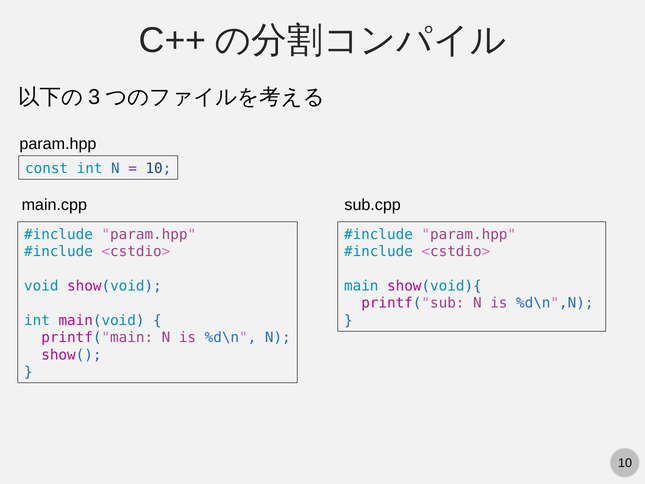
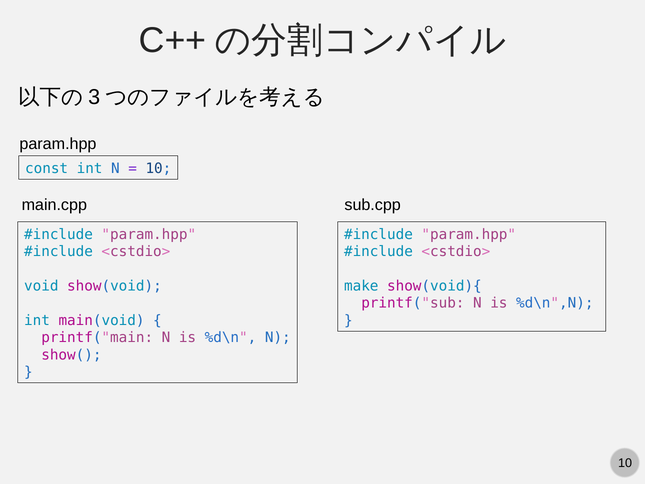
main: main -> make (361, 286)
